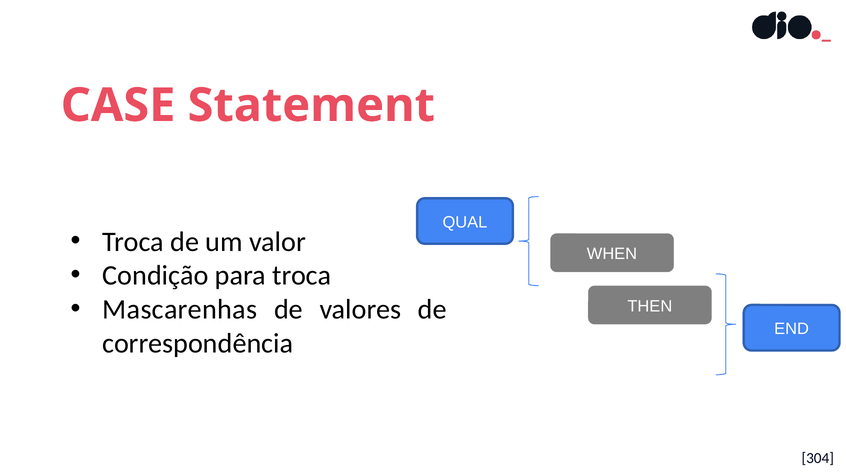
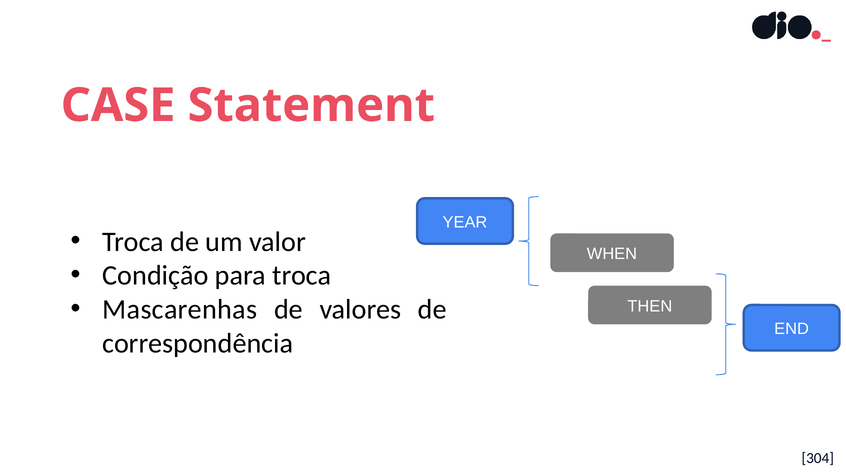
QUAL: QUAL -> YEAR (465, 222)
